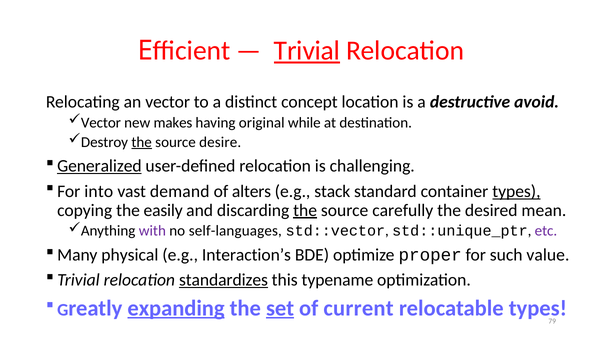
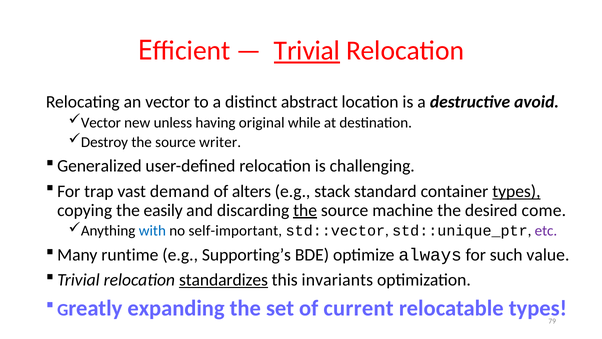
concept: concept -> abstract (309, 102)
makes: makes -> unless (173, 123)
the underline: present -> none (142, 142)
desire: desire -> writer (220, 142)
Generalized underline: present -> none (99, 166)
into: into -> trap (99, 191)
carefully: carefully -> machine (403, 210)
mean: mean -> come (544, 210)
with colour: purple -> blue (152, 231)
self-languages: self-languages -> self-important (235, 231)
physical: physical -> runtime (130, 255)
Interaction’s: Interaction’s -> Supporting’s (246, 255)
proper: proper -> always (430, 255)
typename: typename -> invariants (337, 280)
expanding underline: present -> none (176, 308)
set underline: present -> none (280, 308)
